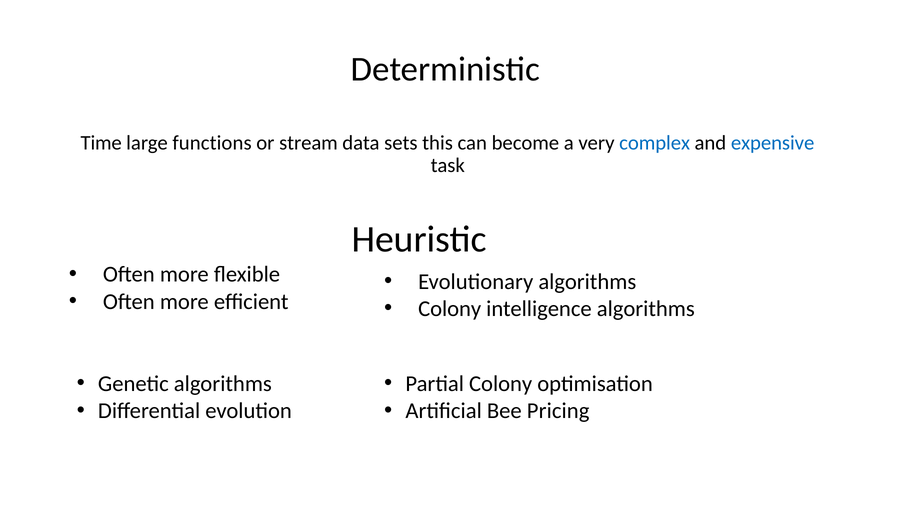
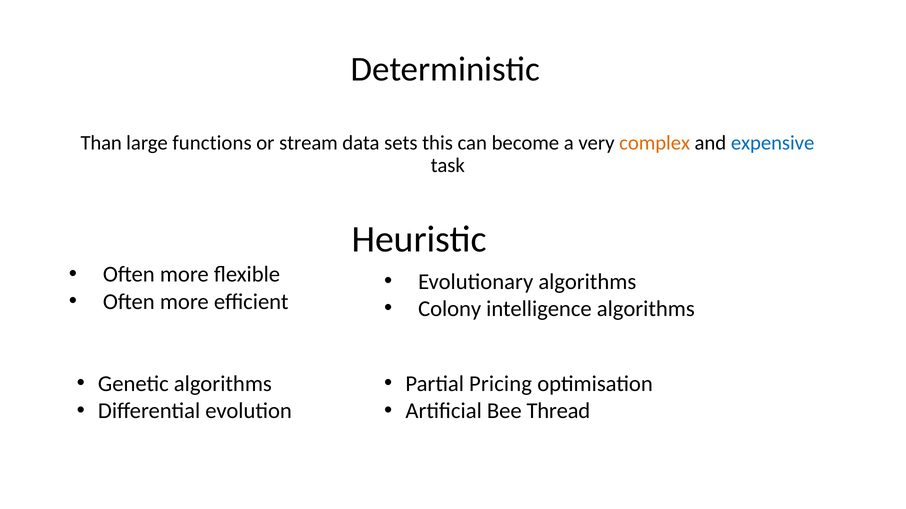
Time: Time -> Than (101, 143)
complex colour: blue -> orange (655, 143)
Partial Colony: Colony -> Pricing (501, 384)
Pricing: Pricing -> Thread (558, 411)
